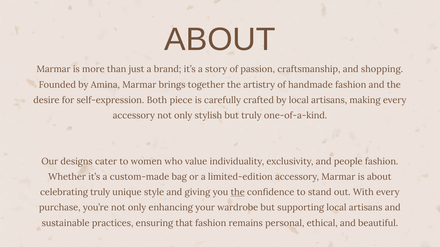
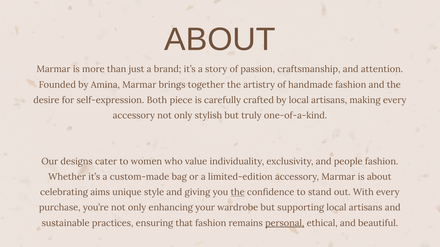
shopping: shopping -> attention (382, 69)
celebrating truly: truly -> aims (100, 193)
personal underline: none -> present (285, 223)
